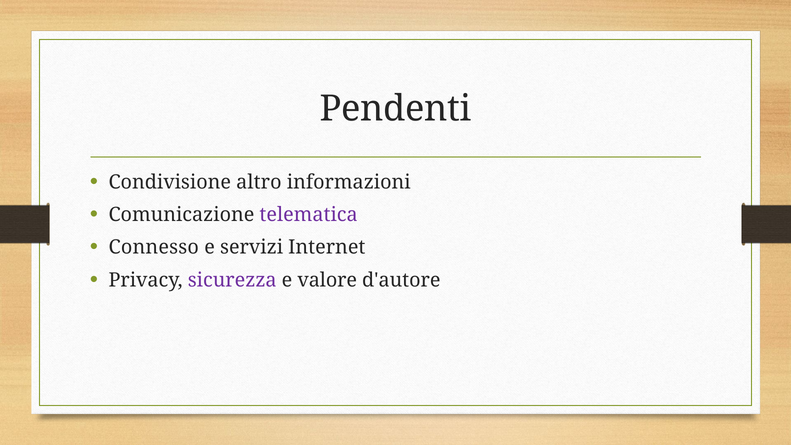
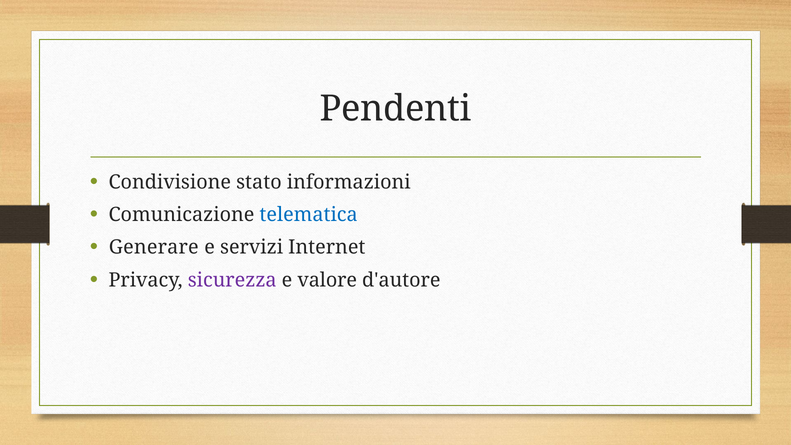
altro: altro -> stato (259, 182)
telematica colour: purple -> blue (309, 215)
Connesso: Connesso -> Generare (154, 247)
